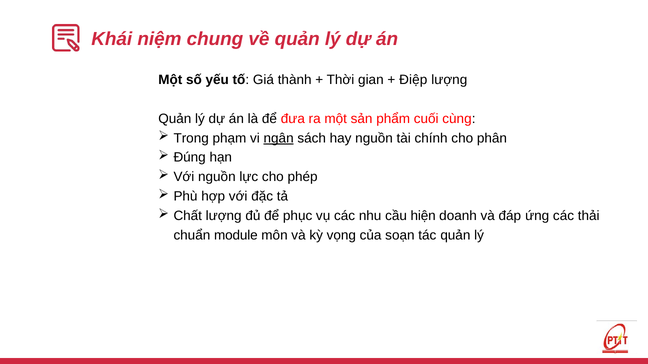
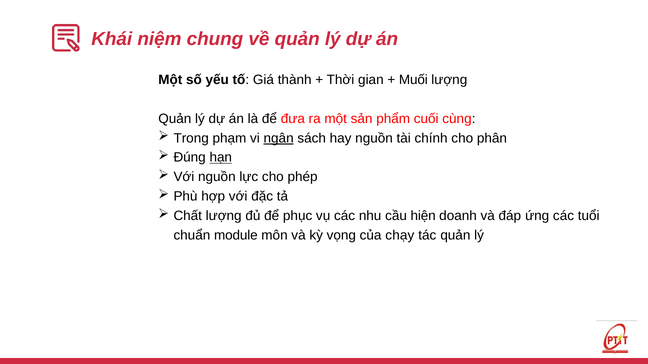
Điệp: Điệp -> Muối (413, 80)
hạn underline: none -> present (221, 158)
thải: thải -> tuổi (589, 216)
soạn: soạn -> chạy (400, 236)
